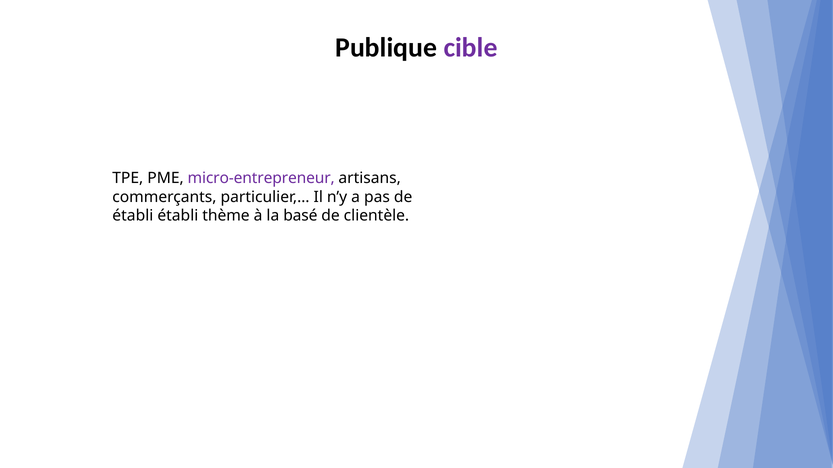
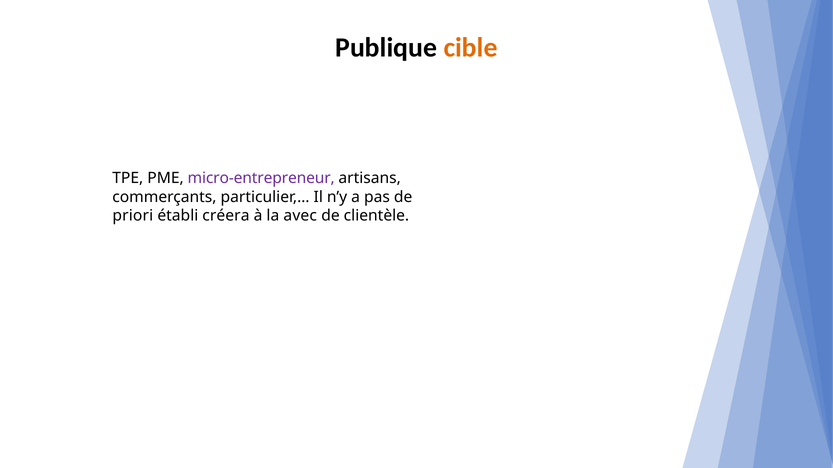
cible colour: purple -> orange (471, 48)
établi: établi -> priori (133, 216)
thème: thème -> créera (226, 216)
basé: basé -> avec (300, 216)
